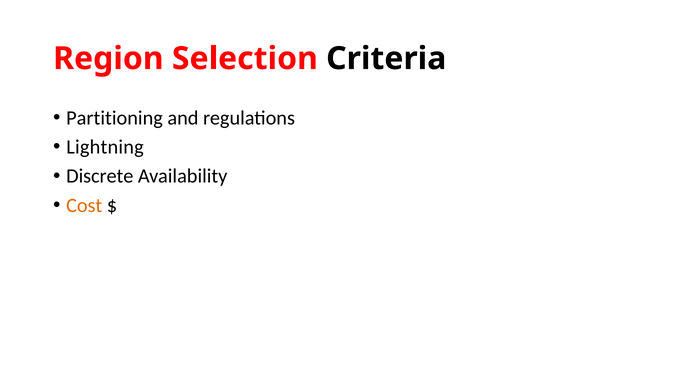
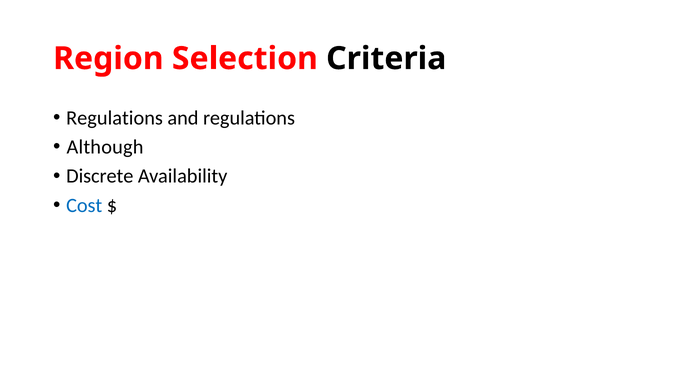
Partitioning: Partitioning -> Regulations (115, 118)
Lightning: Lightning -> Although (105, 147)
Cost colour: orange -> blue (84, 206)
